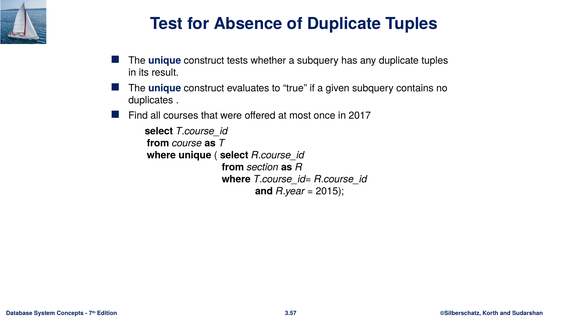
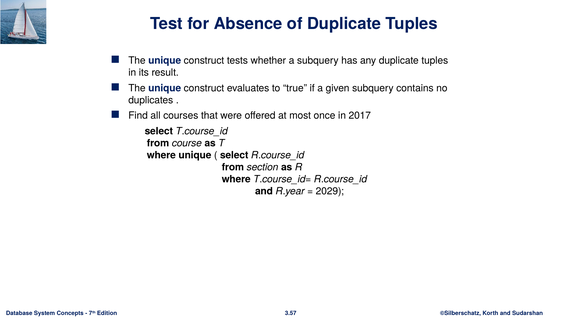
2015: 2015 -> 2029 (330, 191)
